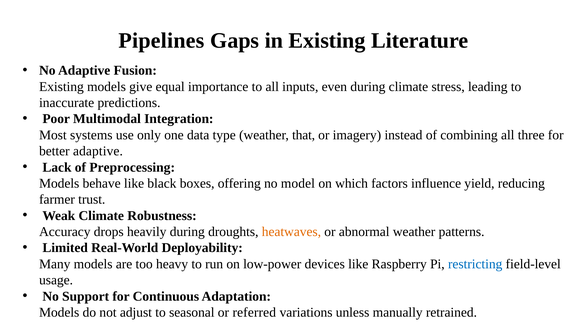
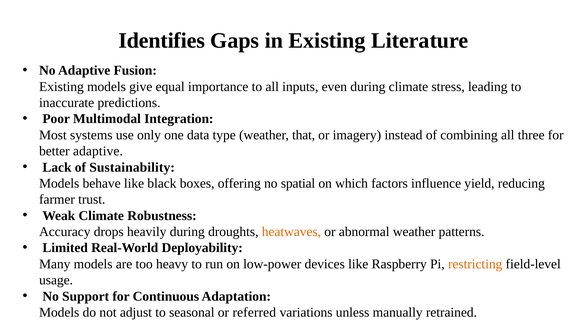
Pipelines: Pipelines -> Identifies (162, 41)
Preprocessing: Preprocessing -> Sustainability (132, 167)
model: model -> spatial (298, 183)
restricting colour: blue -> orange (475, 264)
